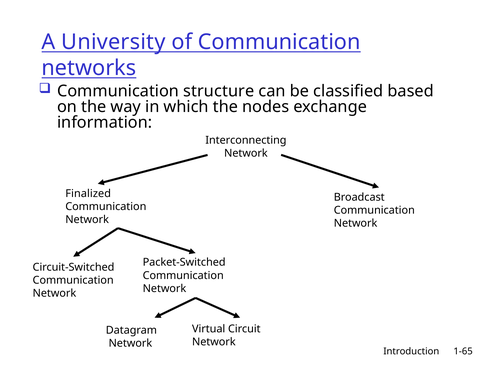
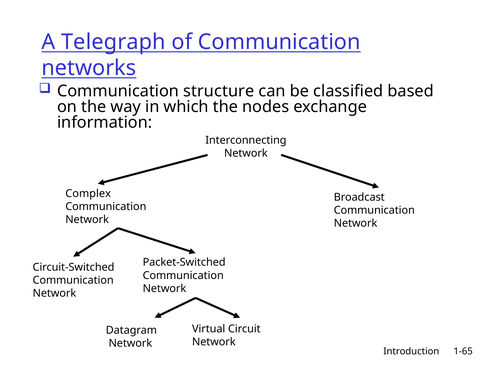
University: University -> Telegraph (113, 42)
Finalized: Finalized -> Complex (88, 193)
